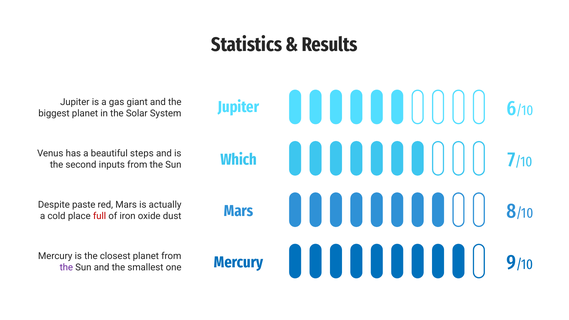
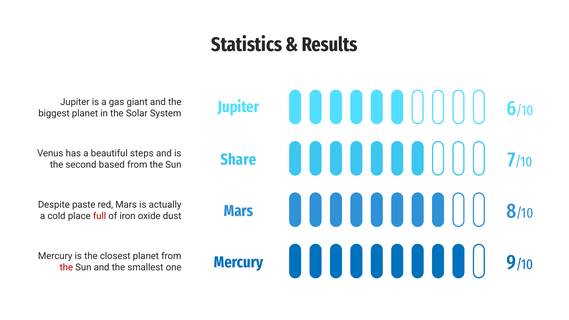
Which: Which -> Share (238, 160)
inputs: inputs -> based (112, 165)
the colour: purple -> red (66, 267)
